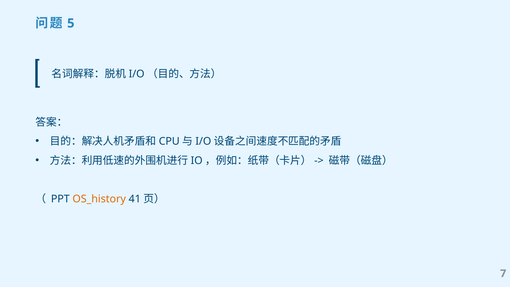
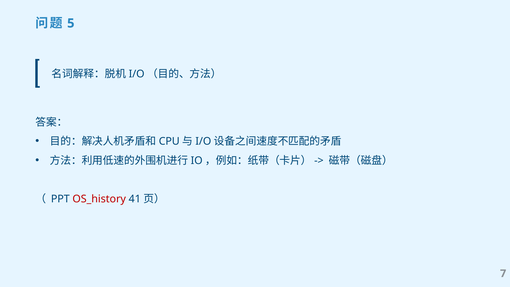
OS_history colour: orange -> red (99, 199)
